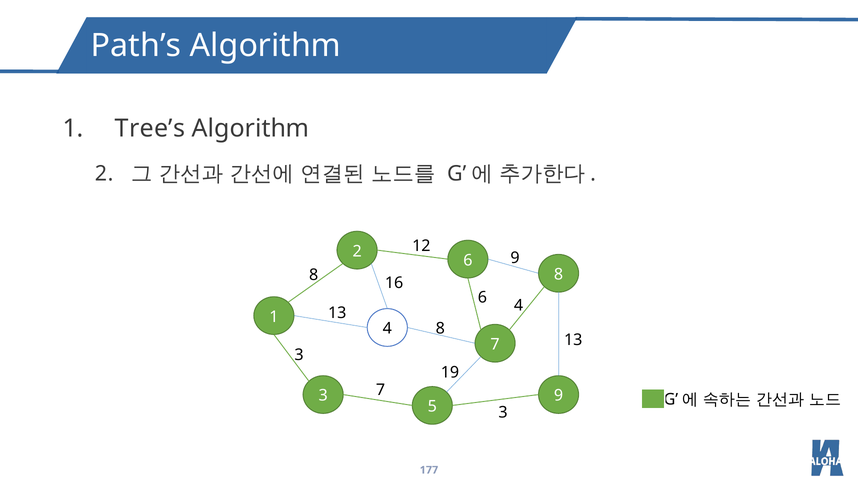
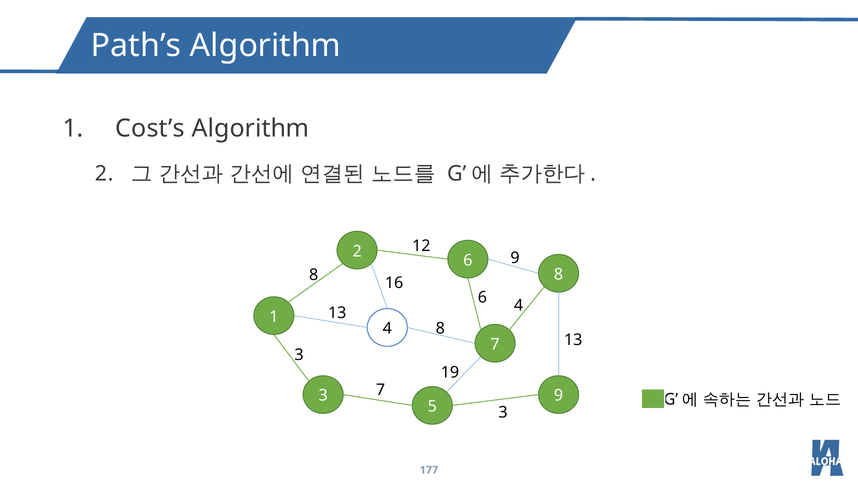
Tree’s: Tree’s -> Cost’s (150, 129)
